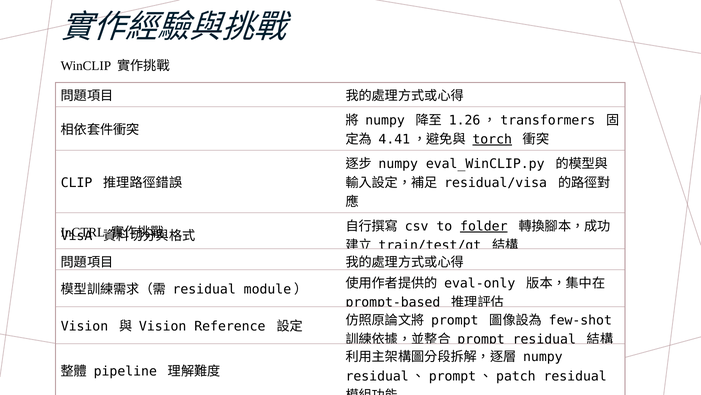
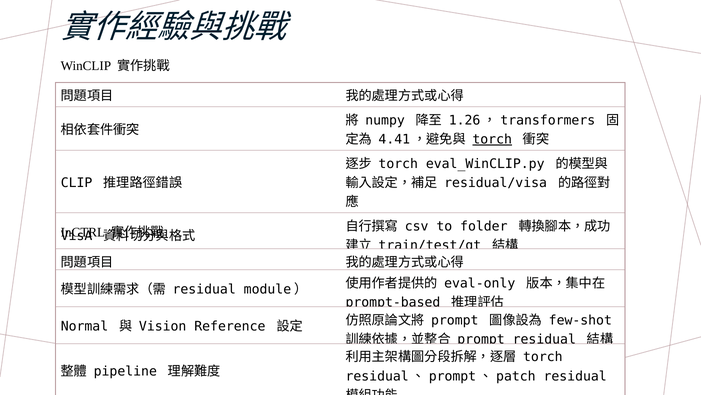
numpy: numpy -> torch (398, 164)
folder underline: present -> none (484, 226)
Vision: Vision -> Normal (84, 326)
numpy: numpy -> torch (543, 357)
